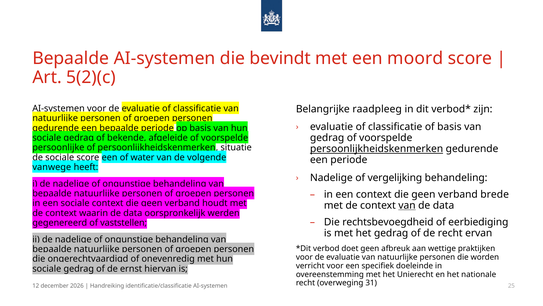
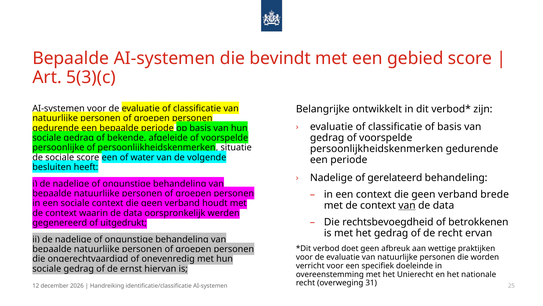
moord: moord -> gebied (415, 58)
5(2)(c: 5(2)(c -> 5(3)(c (91, 77)
raadpleeg: raadpleeg -> ontwikkelt (377, 109)
persoonlijkheidskenmerken underline: present -> none (377, 149)
vanwege: vanwege -> besluiten (52, 167)
vergelijking: vergelijking -> gerelateerd (395, 177)
eerbiediging: eerbiediging -> betrokkenen (478, 222)
vaststellen: vaststellen -> uitgedrukt (124, 222)
